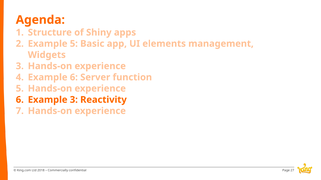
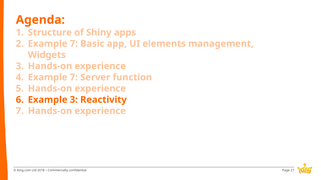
2 Example 5: 5 -> 7 (74, 44)
6: 6 -> 7 (74, 78)
